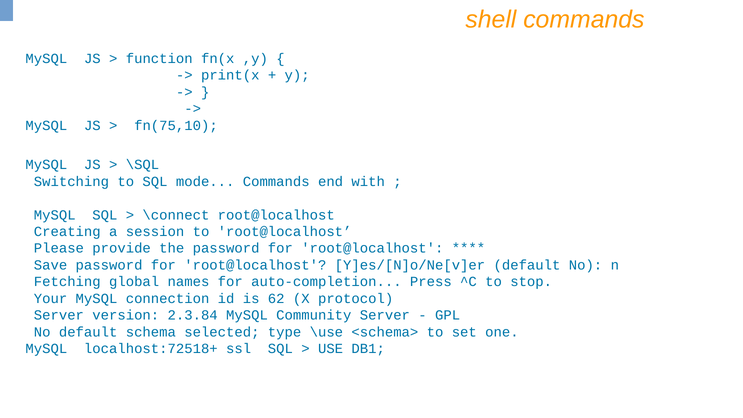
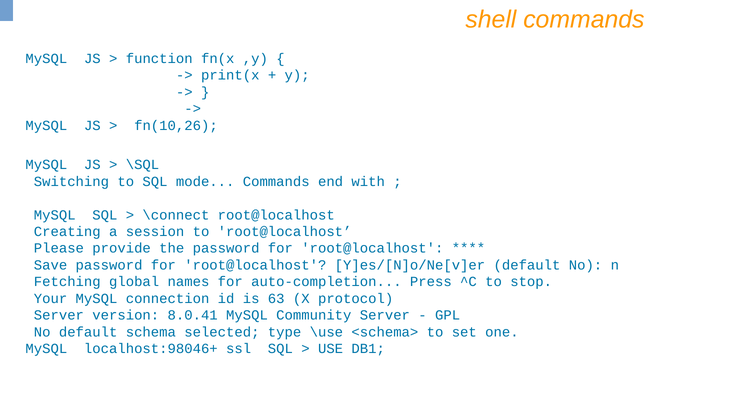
fn(75,10: fn(75,10 -> fn(10,26 (176, 126)
62: 62 -> 63 (276, 298)
2.3.84: 2.3.84 -> 8.0.41 (193, 315)
localhost:72518+: localhost:72518+ -> localhost:98046+ (151, 349)
